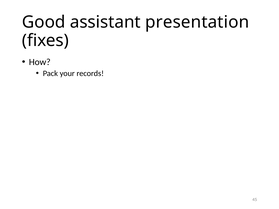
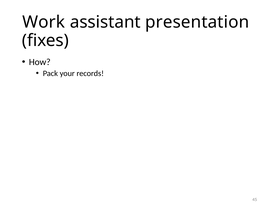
Good: Good -> Work (44, 22)
